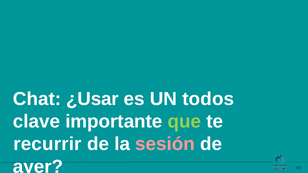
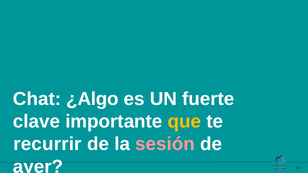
¿Usar: ¿Usar -> ¿Algo (92, 99)
todos: todos -> fuerte (208, 99)
que colour: light green -> yellow (184, 122)
